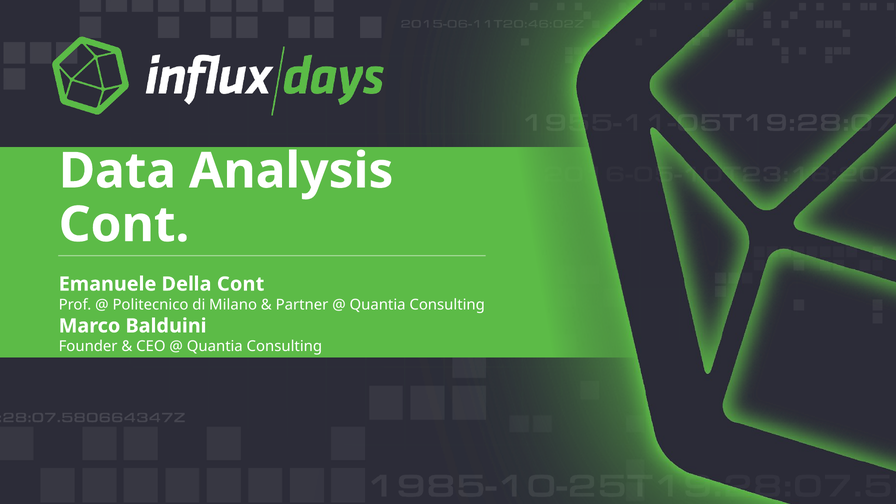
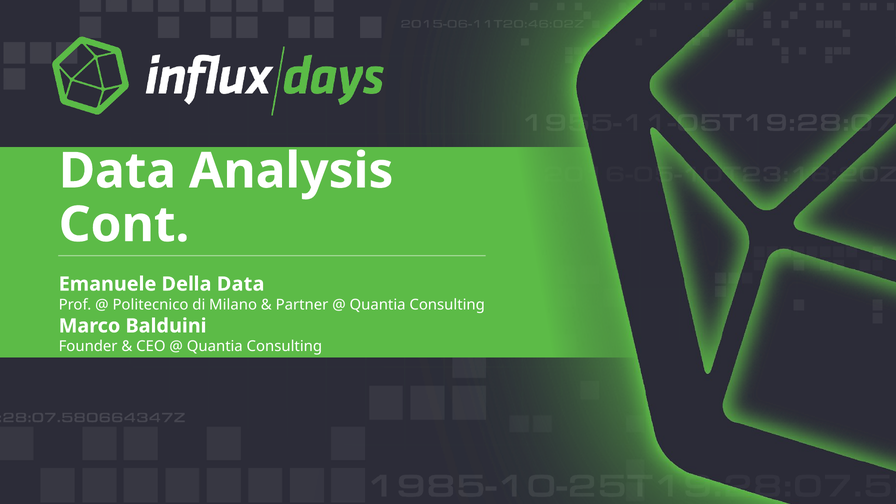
Della Cont: Cont -> Data (241, 284)
